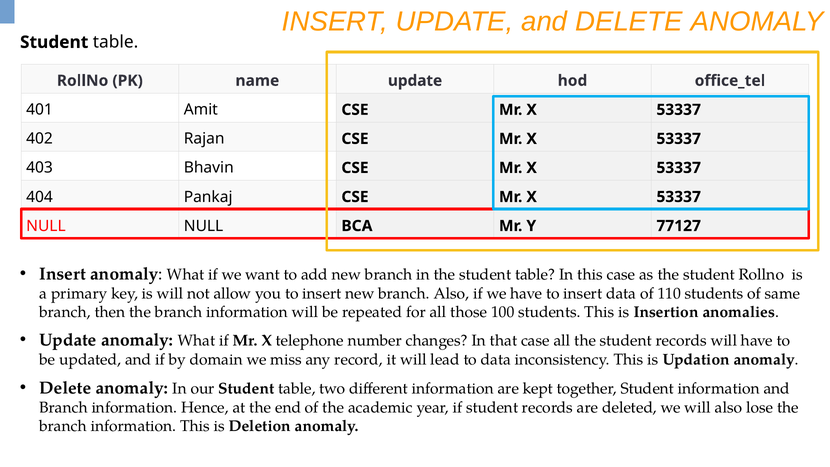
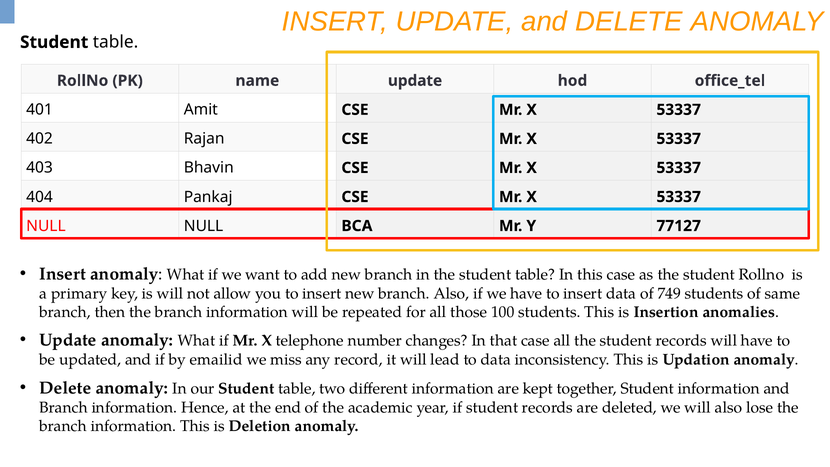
110: 110 -> 749 (669, 293)
domain: domain -> emailid (216, 360)
